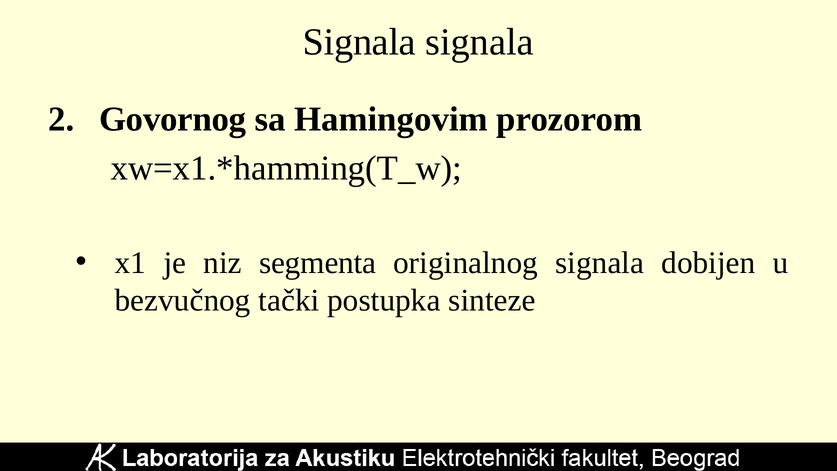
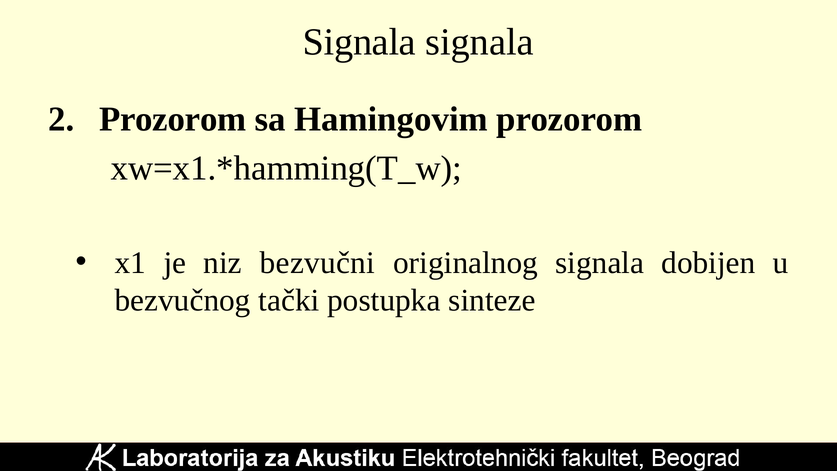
Govornog: Govornog -> Prozorom (173, 119)
segmenta: segmenta -> bezvučni (317, 263)
